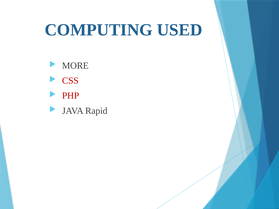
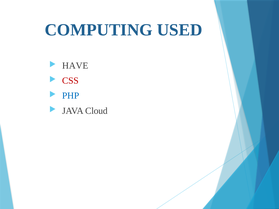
MORE: MORE -> HAVE (75, 66)
PHP colour: red -> blue (71, 96)
Rapid: Rapid -> Cloud (96, 111)
